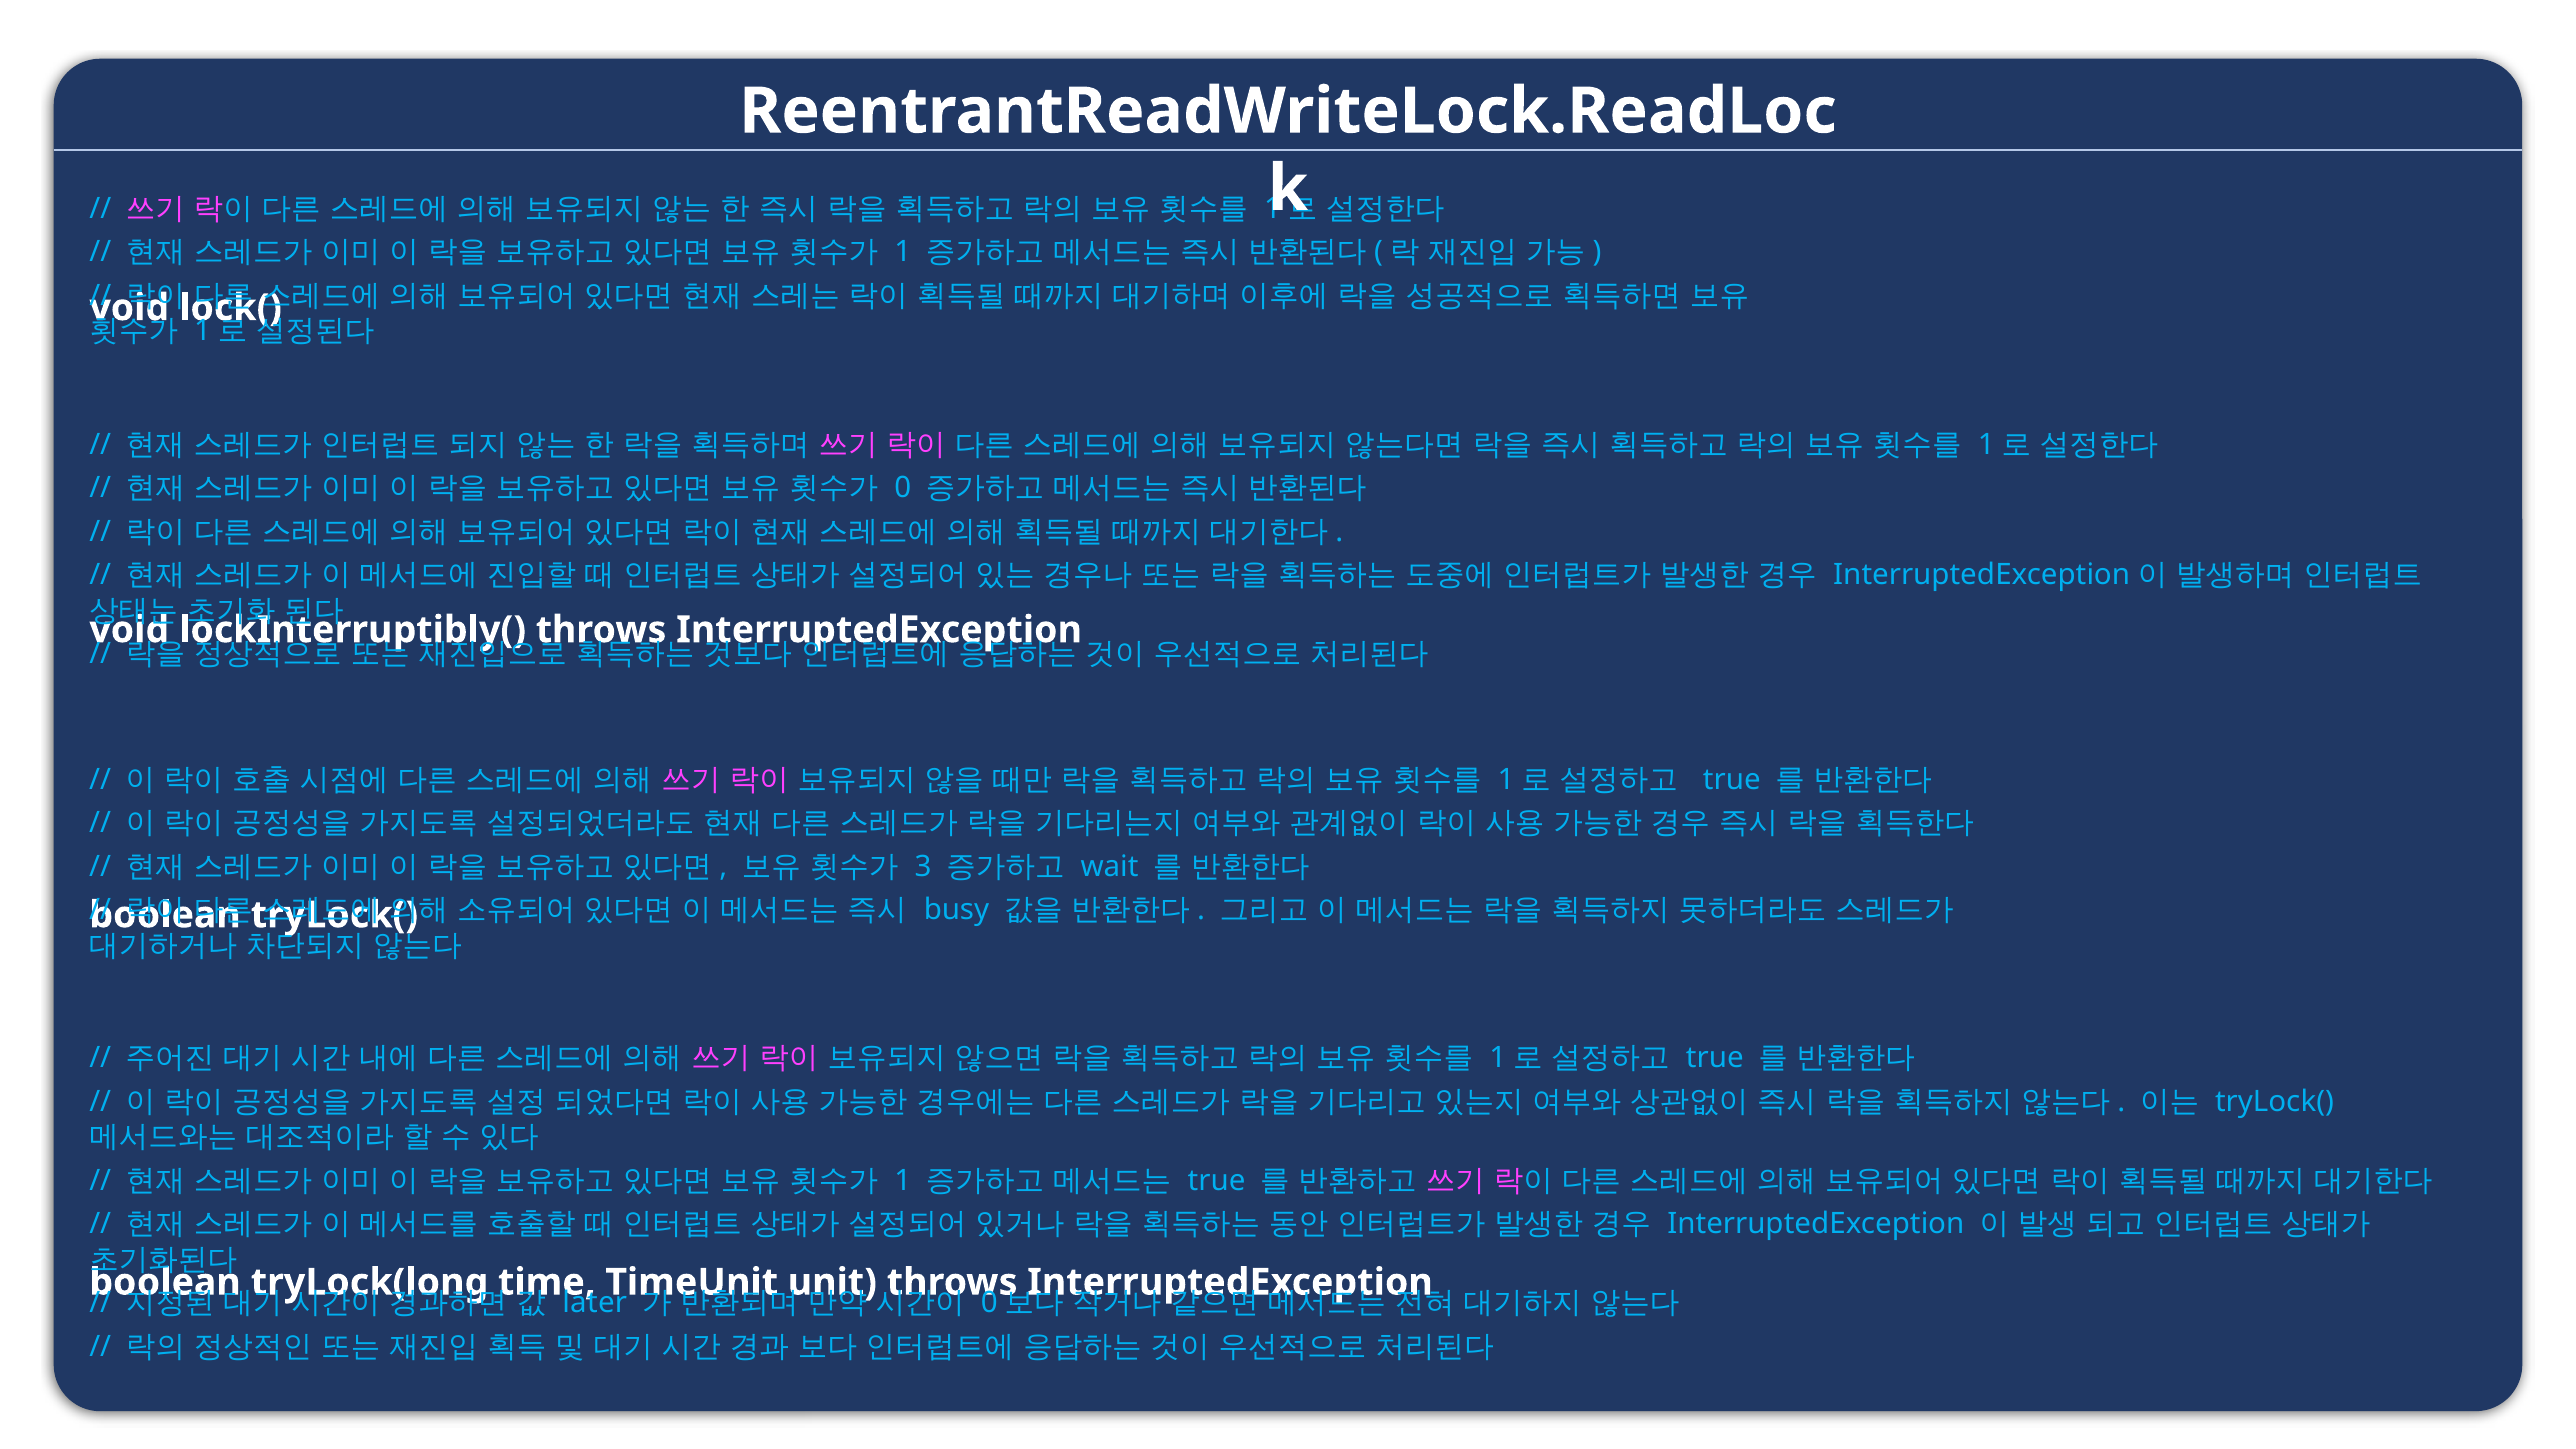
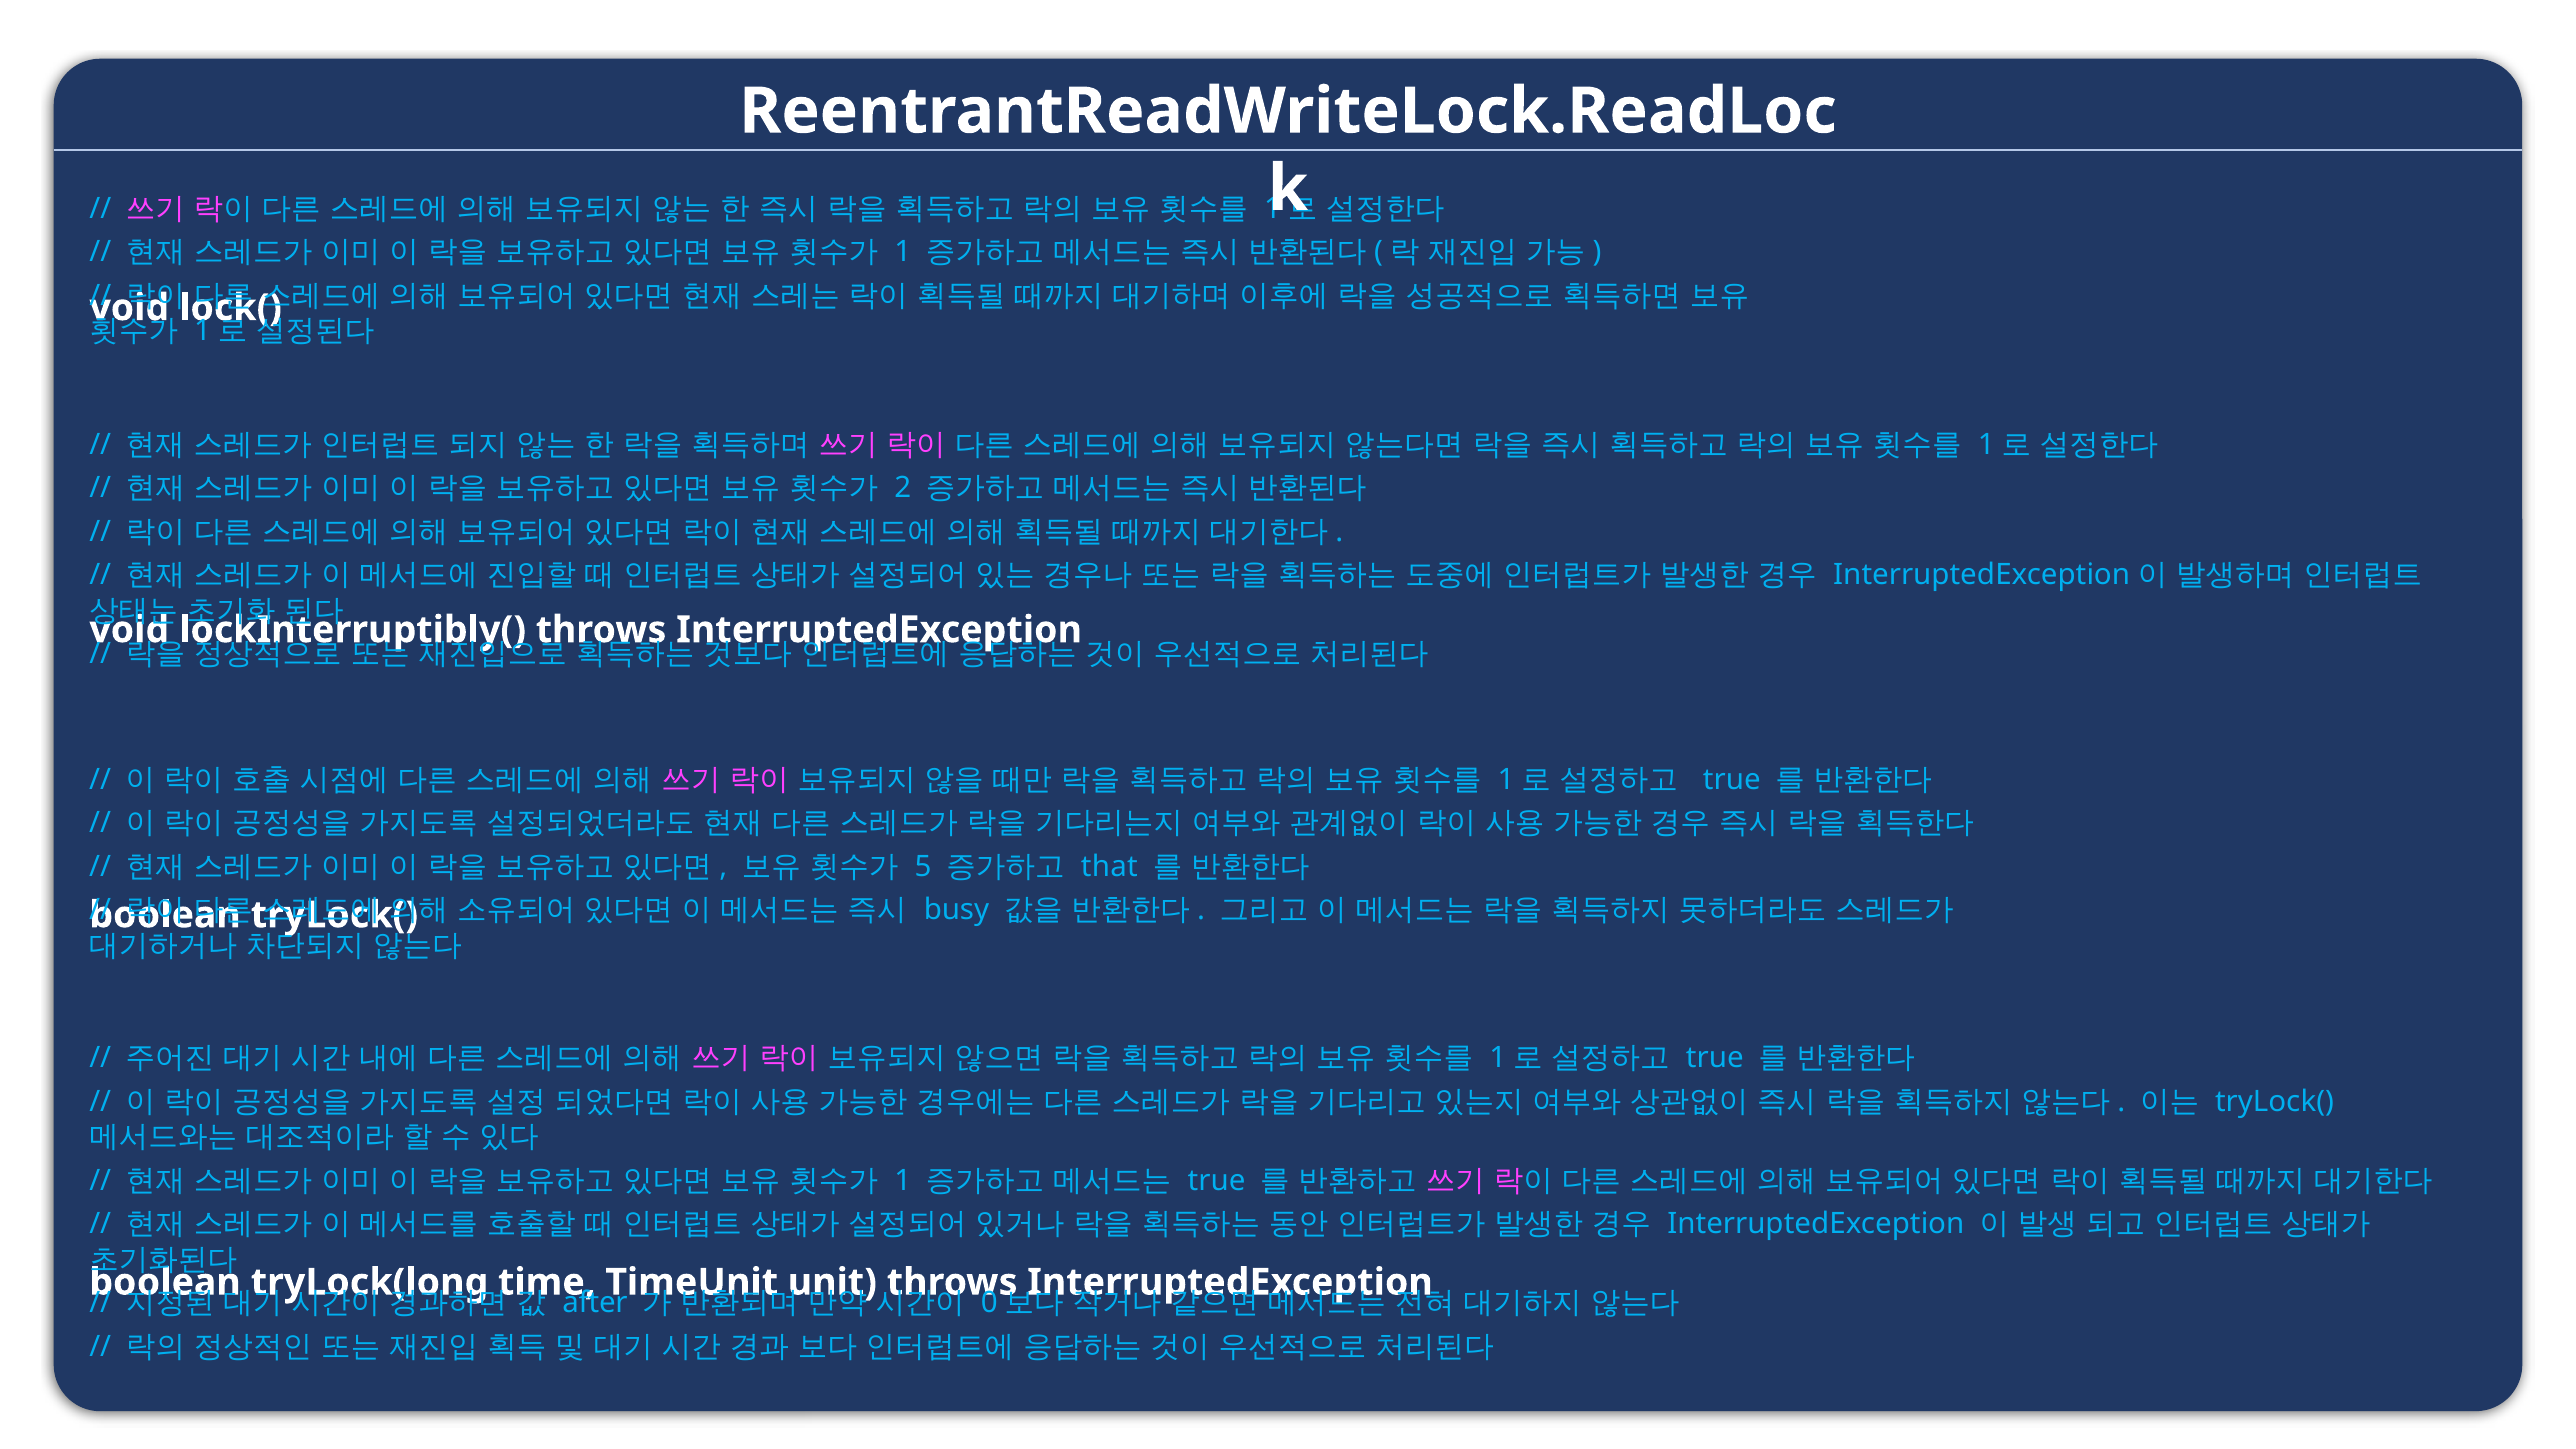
0: 0 -> 2 (903, 488)
3: 3 -> 5 (923, 866)
wait: wait -> that (1109, 866)
later: later -> after (595, 1303)
